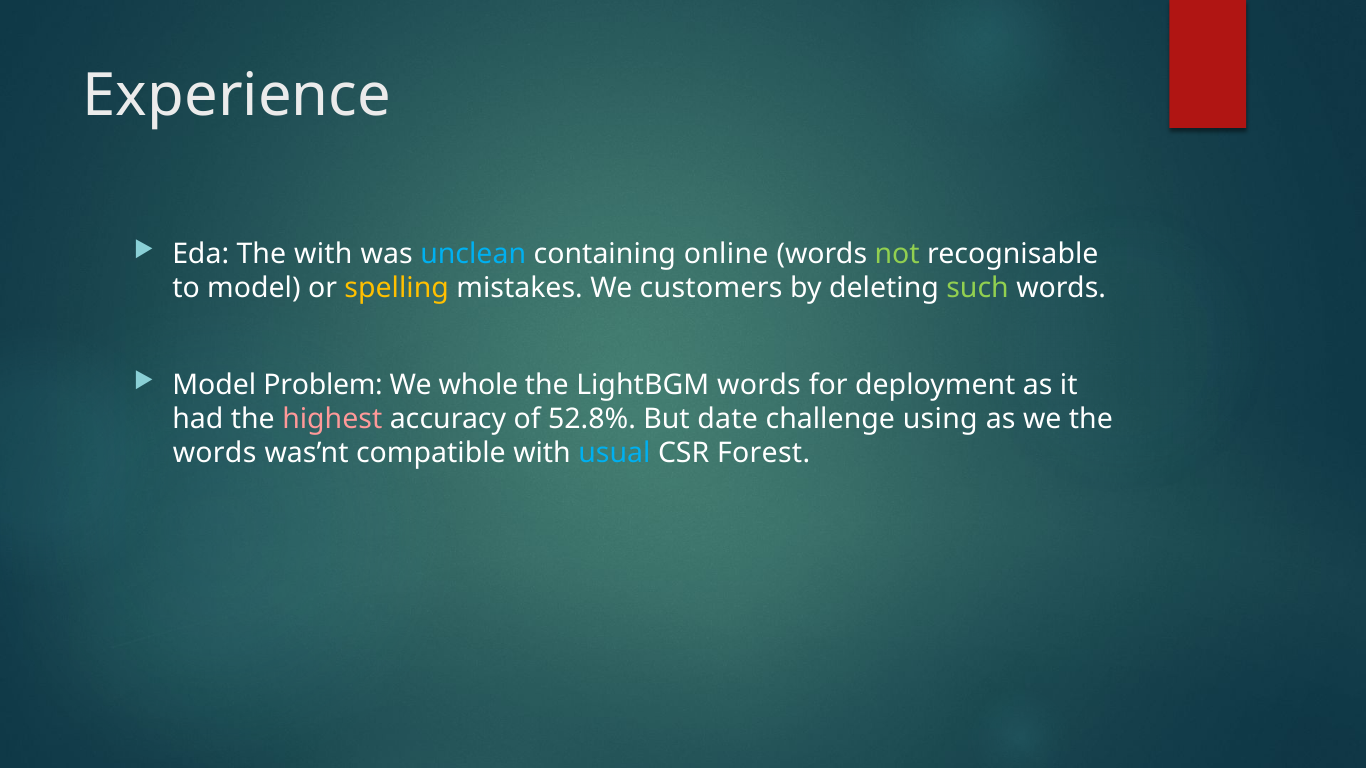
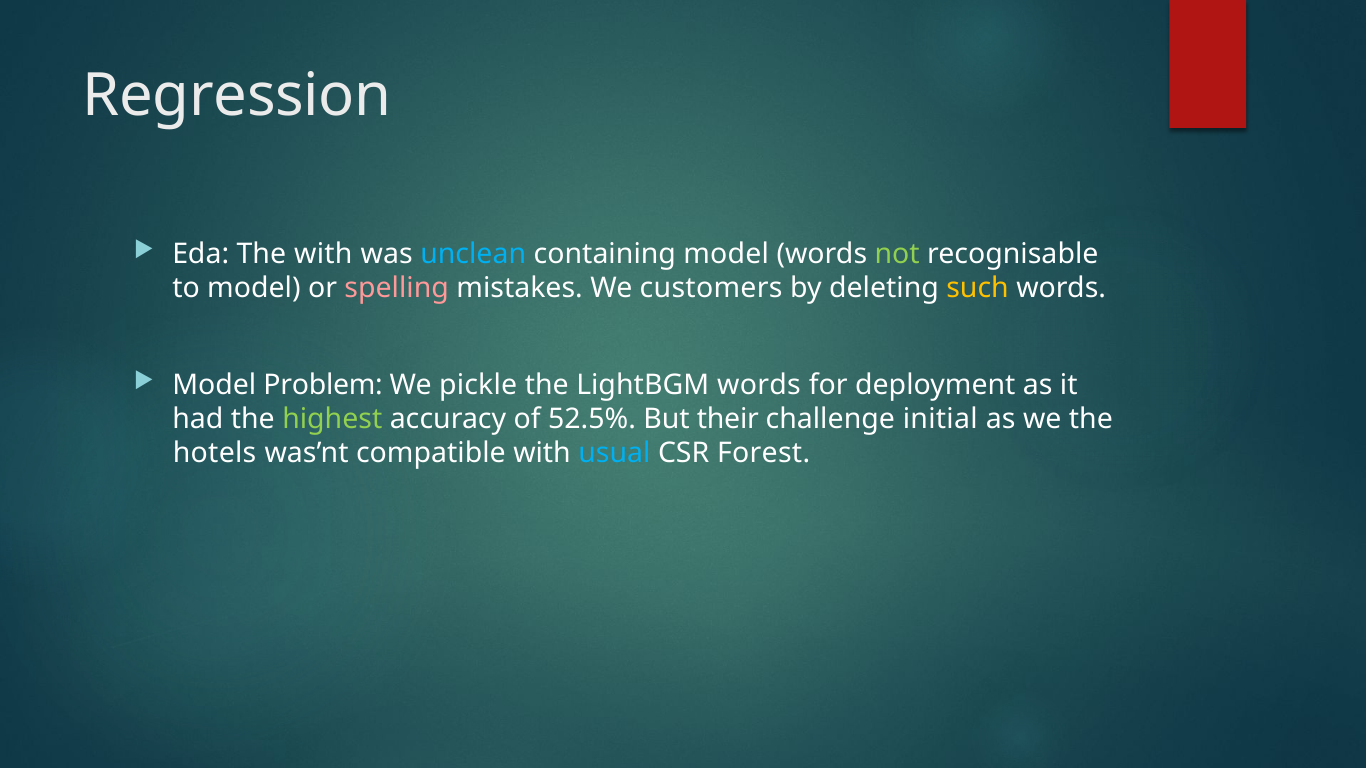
Experience: Experience -> Regression (237, 96)
containing online: online -> model (726, 254)
spelling colour: yellow -> pink (397, 288)
such colour: light green -> yellow (978, 288)
whole: whole -> pickle (478, 385)
highest colour: pink -> light green (332, 419)
52.8%: 52.8% -> 52.5% (592, 419)
date: date -> their (728, 419)
using: using -> initial (940, 419)
words: words -> hotels (215, 454)
